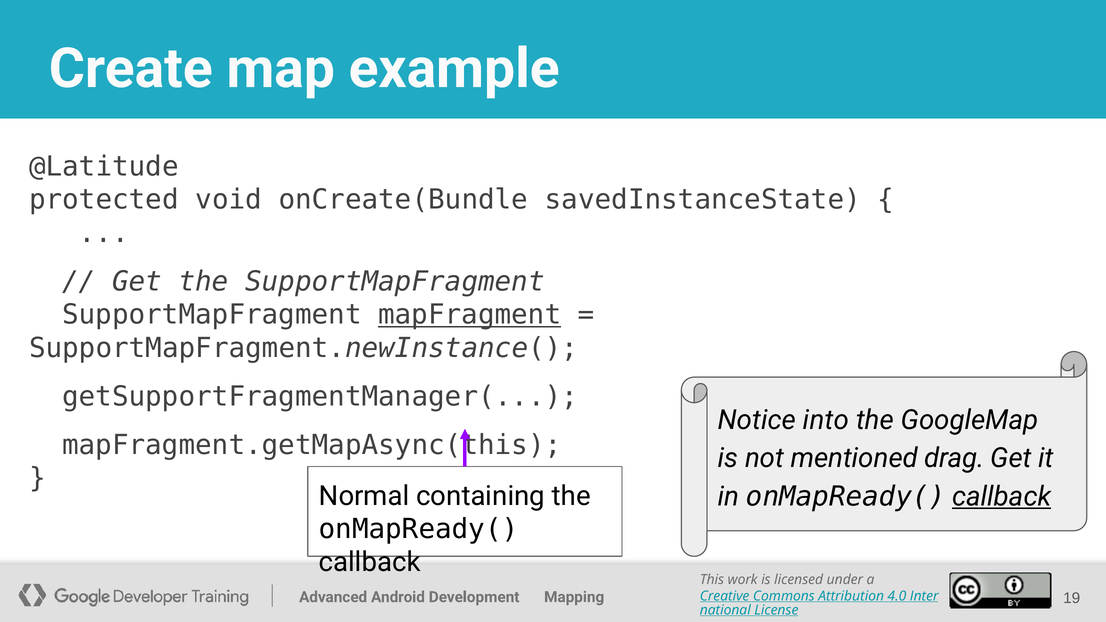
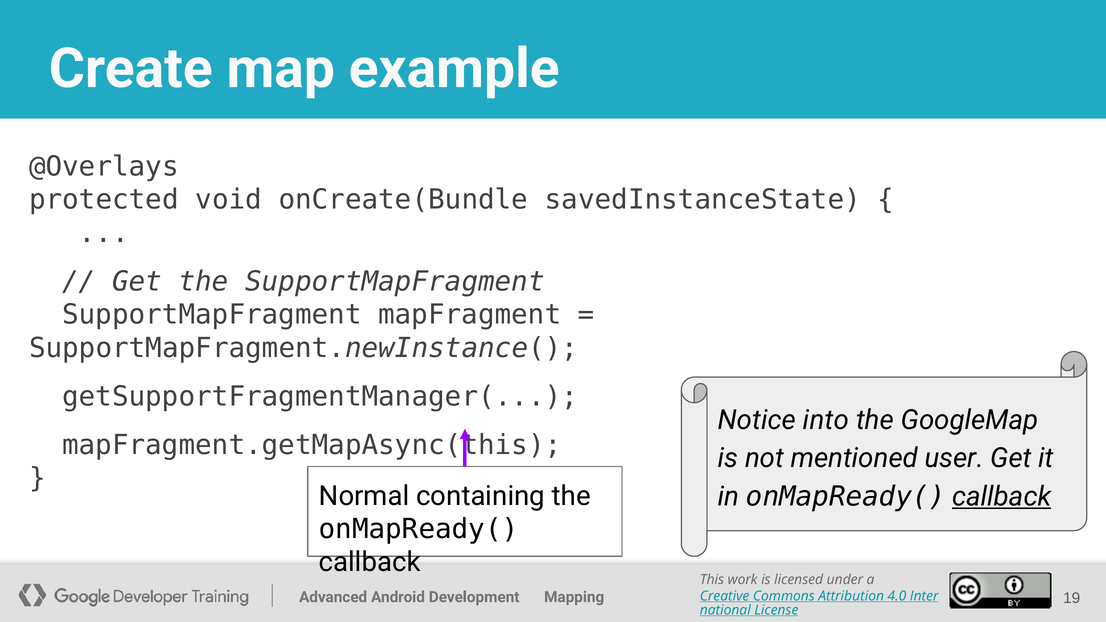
@Latitude: @Latitude -> @Overlays (104, 167)
mapFragment underline: present -> none (470, 315)
drag: drag -> user (954, 458)
